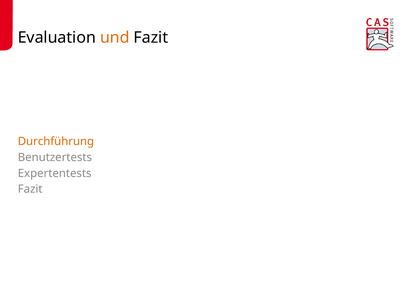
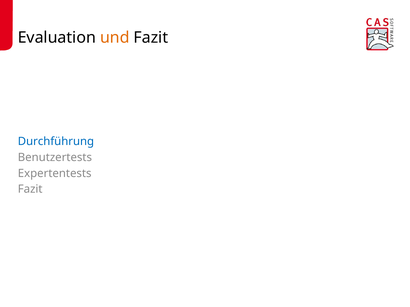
Durchführung colour: orange -> blue (56, 142)
